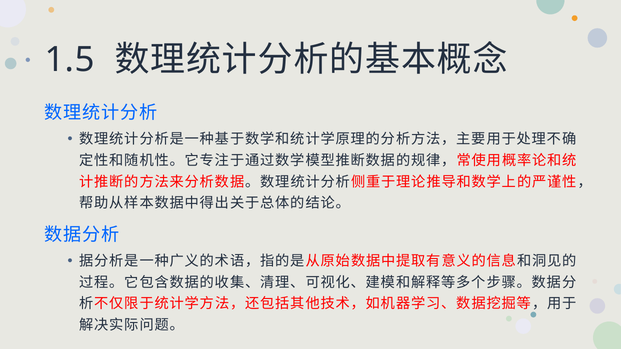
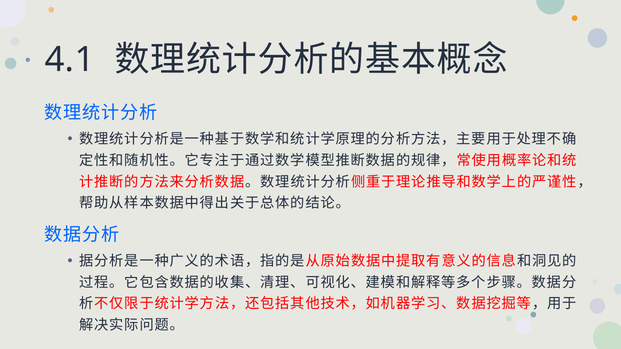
1.5: 1.5 -> 4.1 (70, 60)
